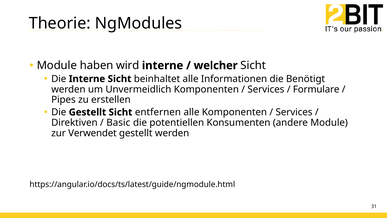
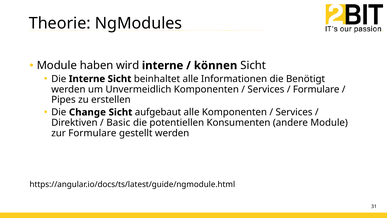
welcher: welcher -> können (216, 65)
Die Gestellt: Gestellt -> Change (87, 112)
entfernen: entfernen -> aufgebaut (158, 112)
zur Verwendet: Verwendet -> Formulare (92, 133)
